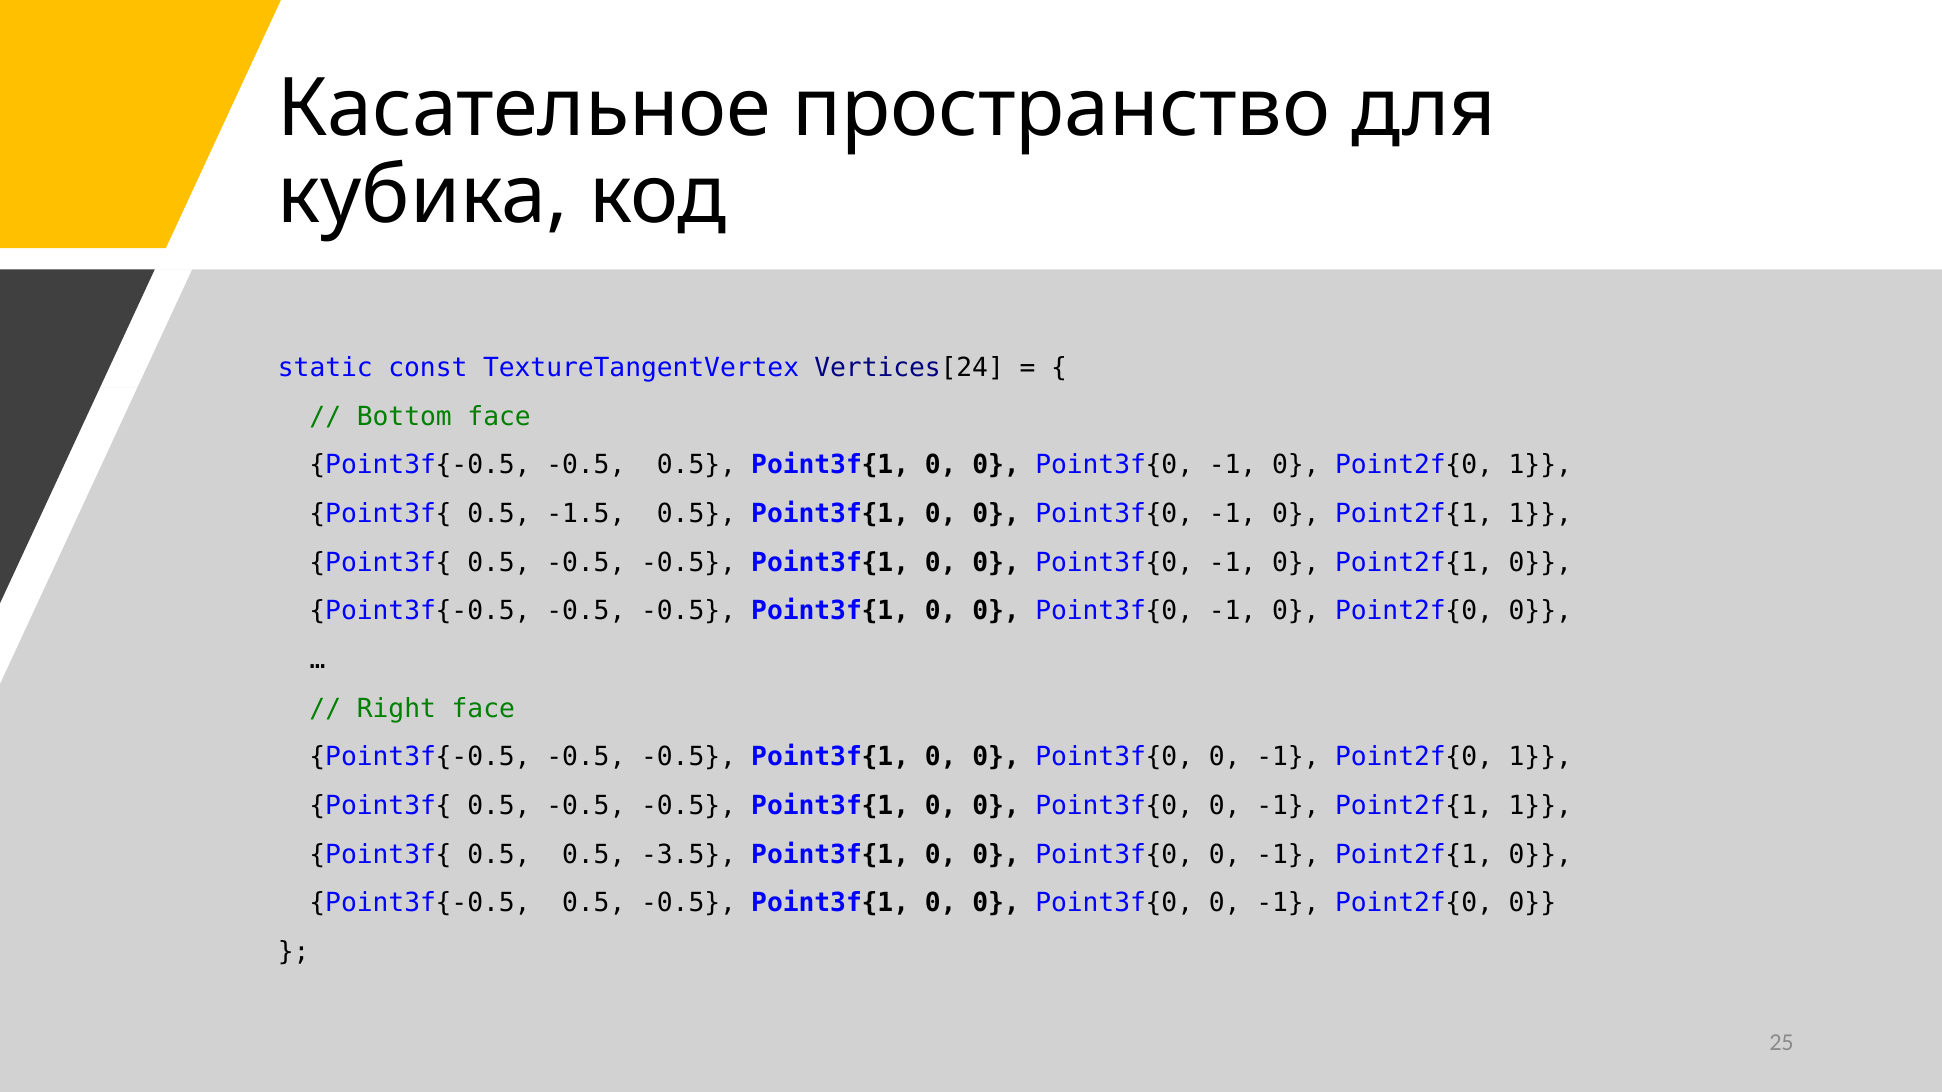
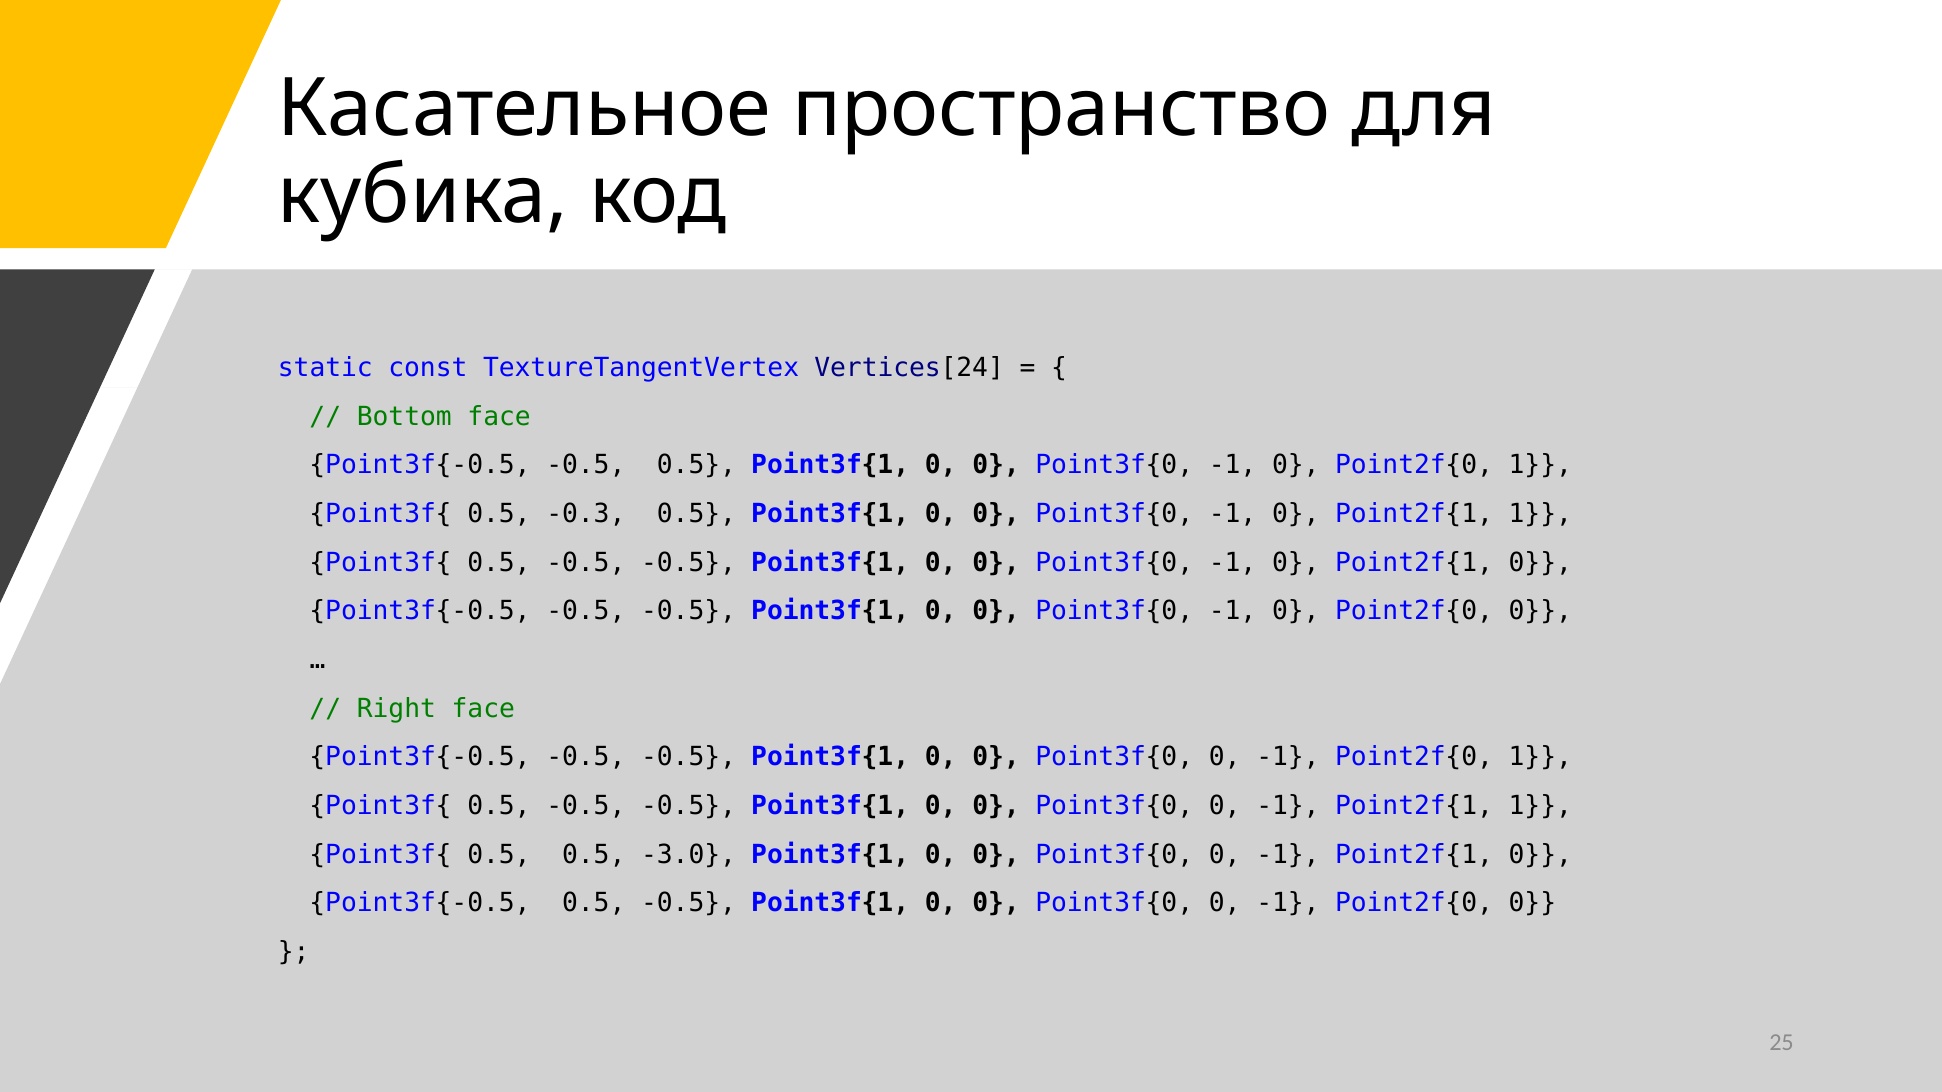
-1.5: -1.5 -> -0.3 (586, 514)
-3.5: -3.5 -> -3.0 (689, 855)
